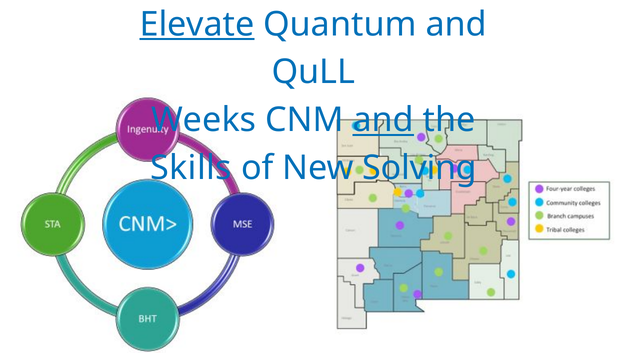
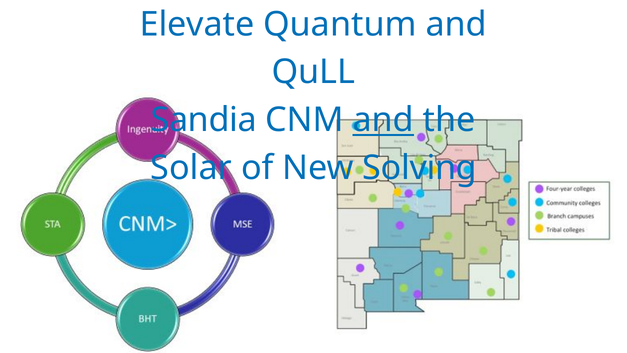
Elevate underline: present -> none (197, 24)
Weeks: Weeks -> Sandia (204, 120)
Skills: Skills -> Solar (191, 168)
